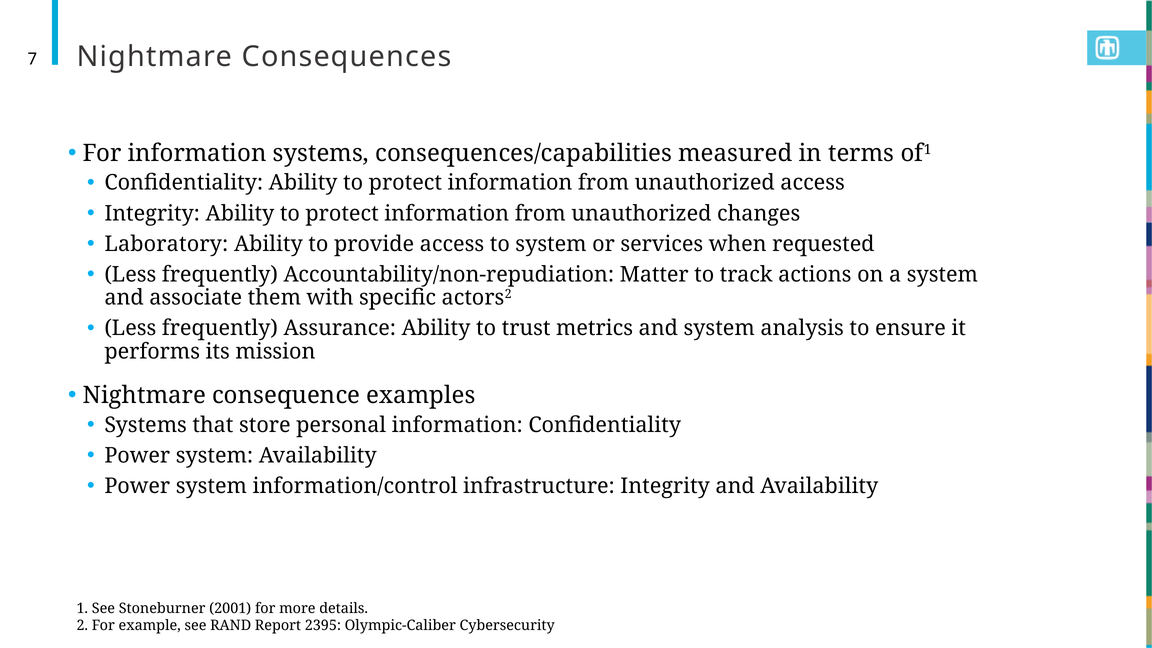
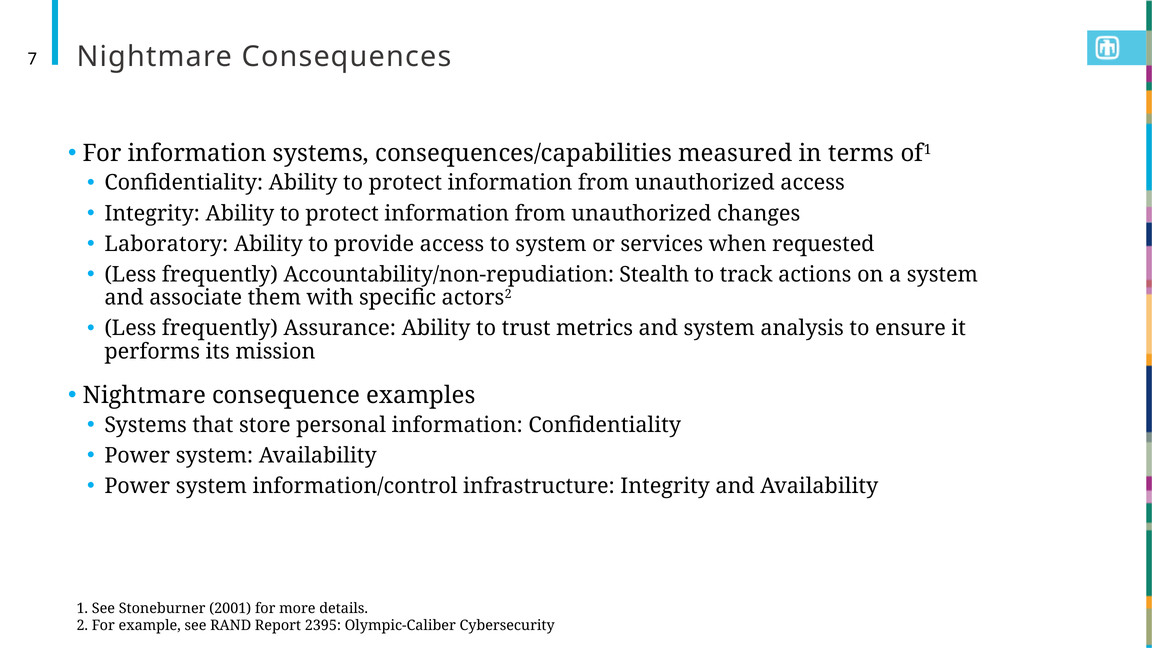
Matter: Matter -> Stealth (654, 274)
